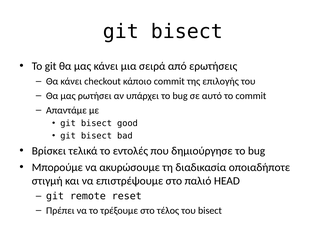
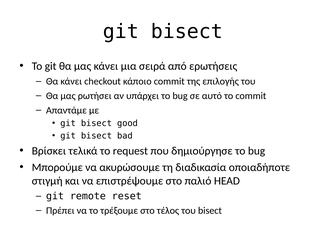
εντολές: εντολές -> request (130, 151)
